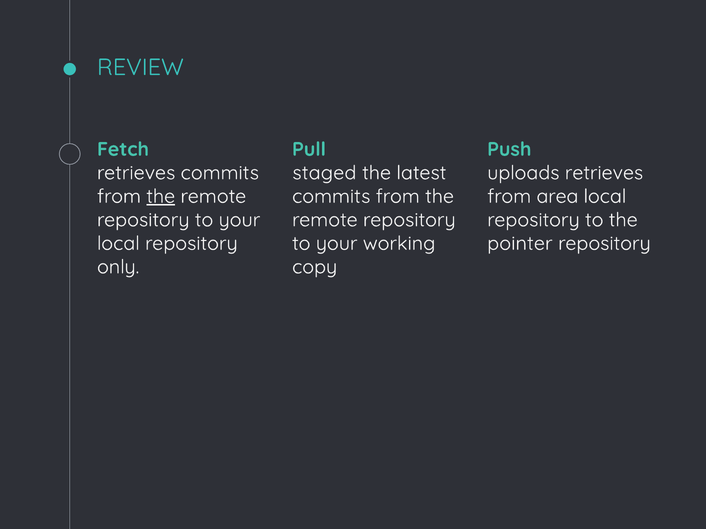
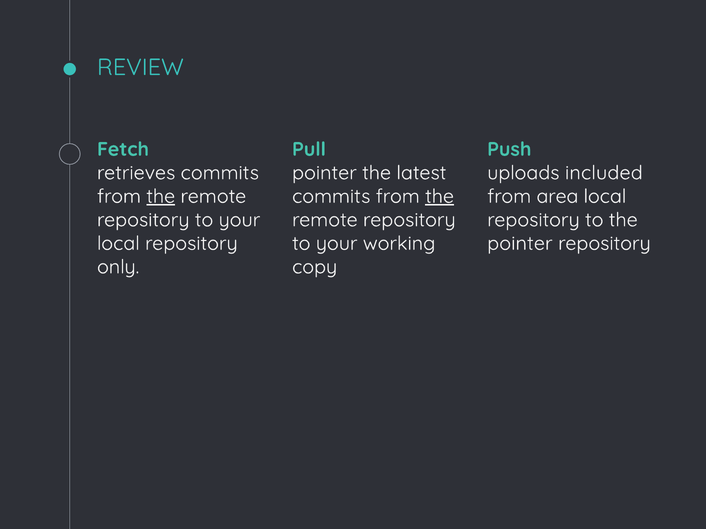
staged: staged -> pointer (324, 173)
uploads retrieves: retrieves -> included (604, 173)
the underline: none -> present (440, 197)
